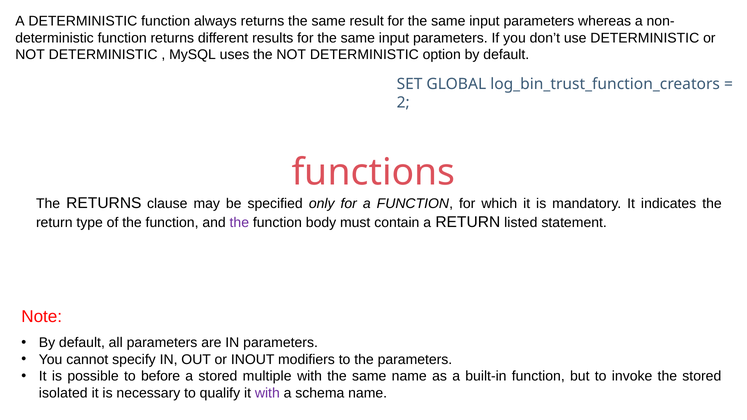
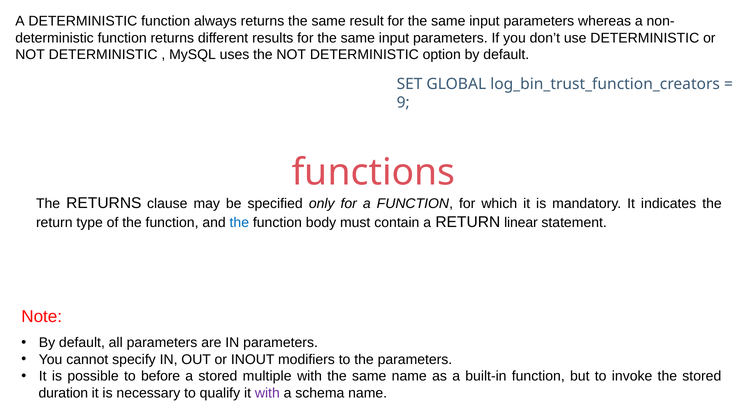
2: 2 -> 9 (403, 103)
the colour: purple -> blue (239, 223)
listed: listed -> linear (521, 223)
isolated: isolated -> duration (63, 393)
